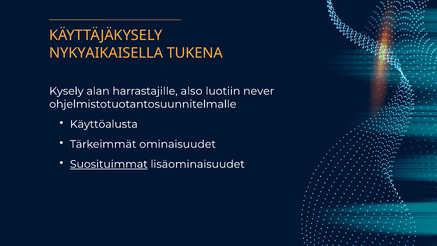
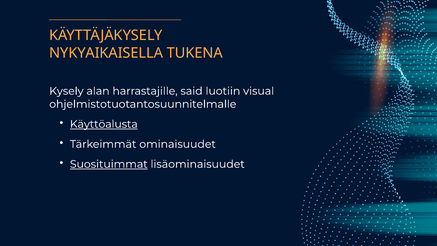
also: also -> said (192, 91)
never: never -> visual (259, 91)
Käyttöalusta underline: none -> present (104, 124)
